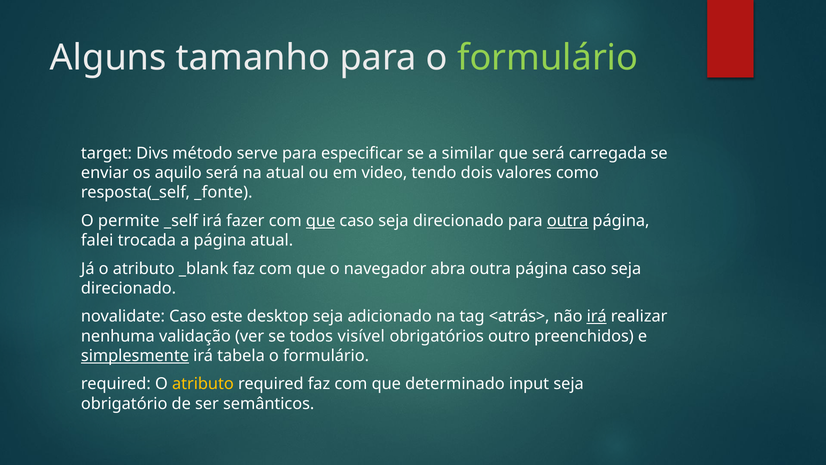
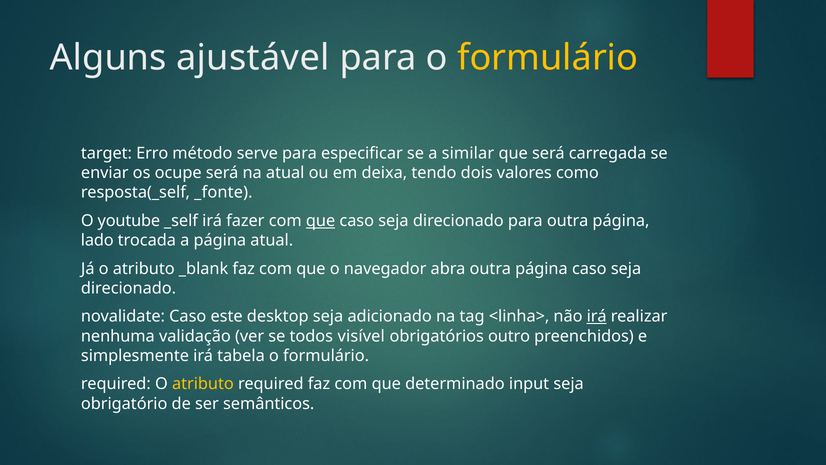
tamanho: tamanho -> ajustável (253, 58)
formulário colour: light green -> yellow (548, 58)
Divs: Divs -> Erro (152, 153)
aquilo: aquilo -> ocupe (178, 173)
video: video -> deixa (384, 173)
permite: permite -> youtube (129, 221)
outra underline: present -> none (568, 221)
falei: falei -> lado (97, 240)
<atrás>: <atrás> -> <linha> (519, 316)
simplesmente underline: present -> none (135, 355)
